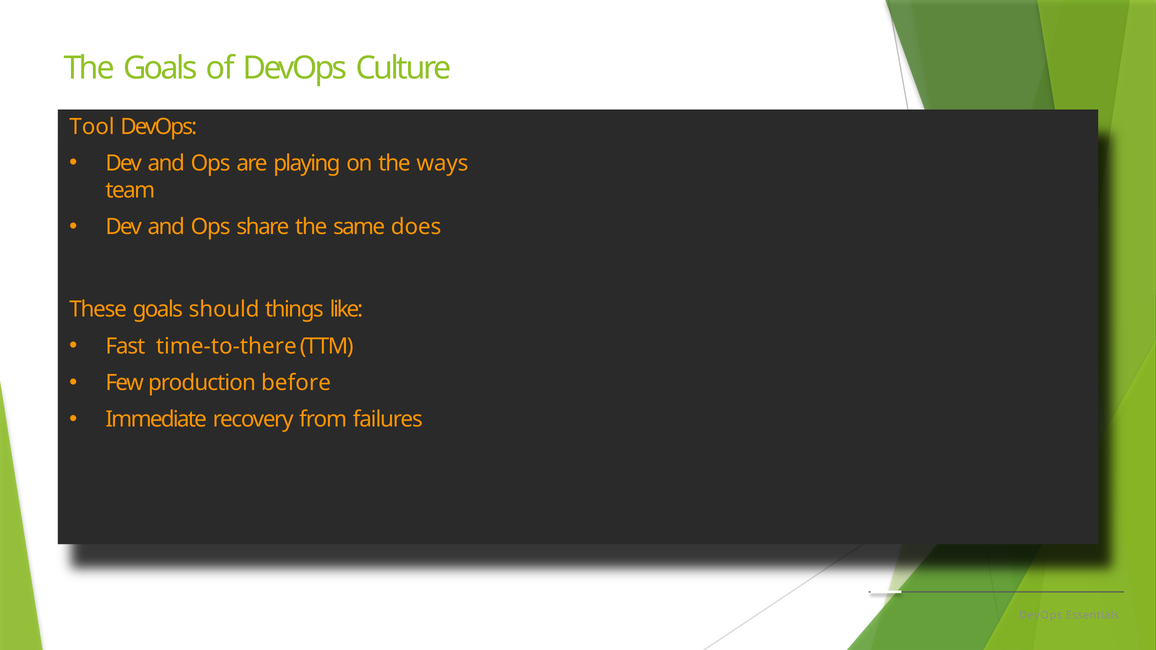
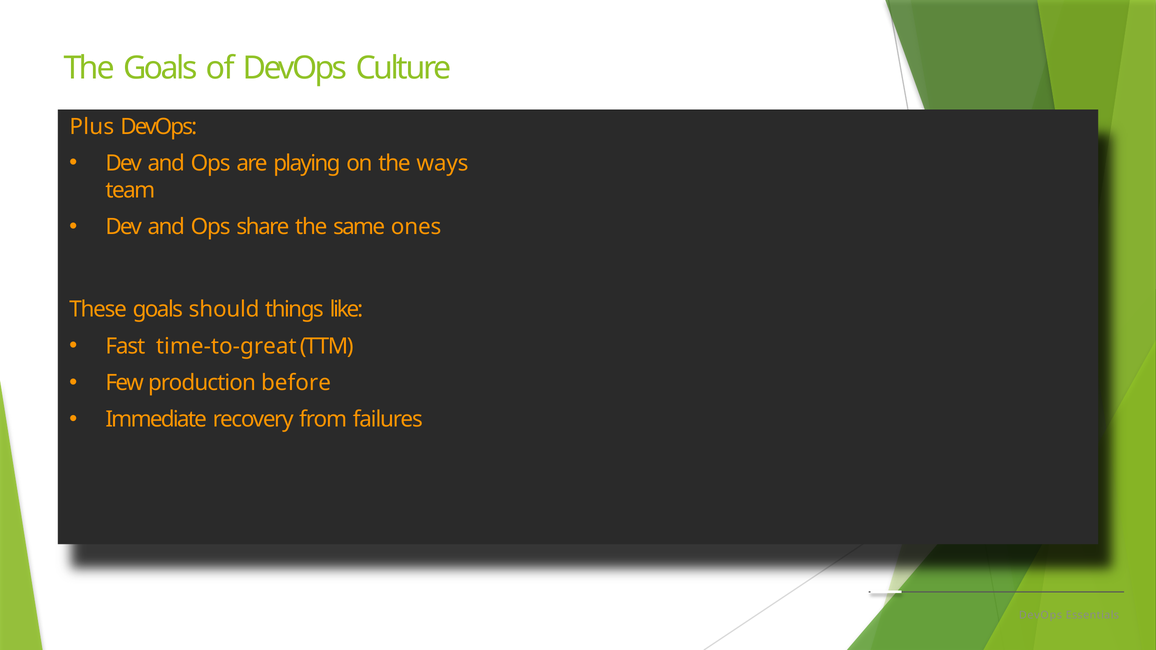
Tool: Tool -> Plus (92, 127)
does: does -> ones (416, 227)
time-to-there: time-to-there -> time-to-great (226, 346)
